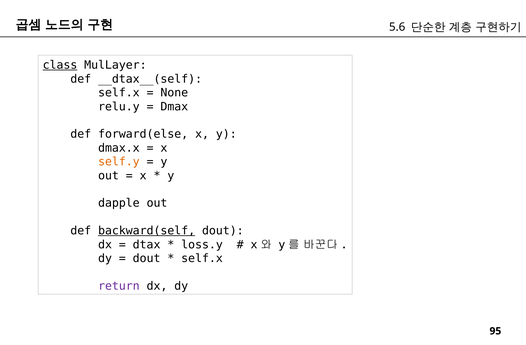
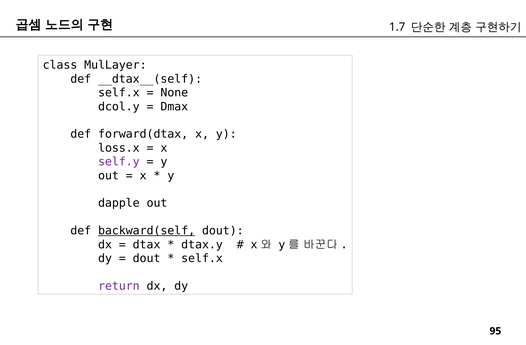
5.6: 5.6 -> 1.7 (397, 27)
class underline: present -> none (60, 65)
relu.y: relu.y -> dcol.y (119, 107)
forward(else: forward(else -> forward(dtax (143, 134)
dmax.x: dmax.x -> loss.x (119, 148)
self.y colour: orange -> purple (119, 162)
loss.y: loss.y -> dtax.y (202, 245)
